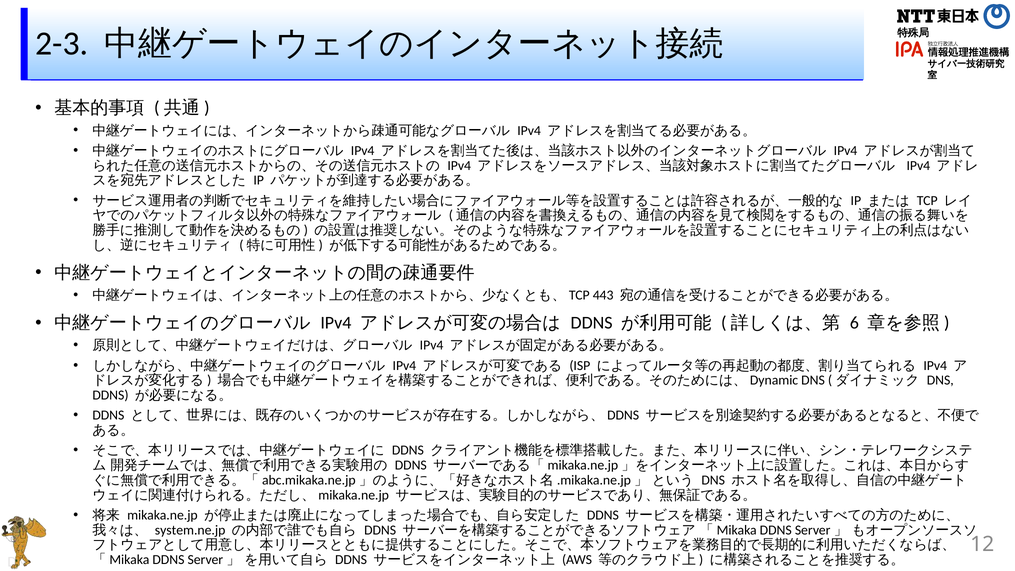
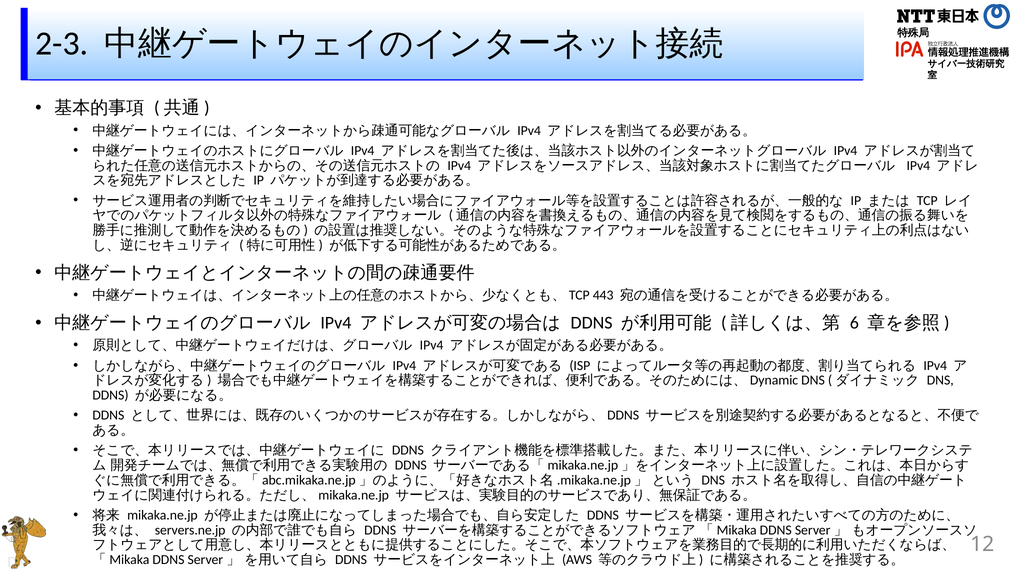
system.ne.jp: system.ne.jp -> servers.ne.jp (190, 530)
